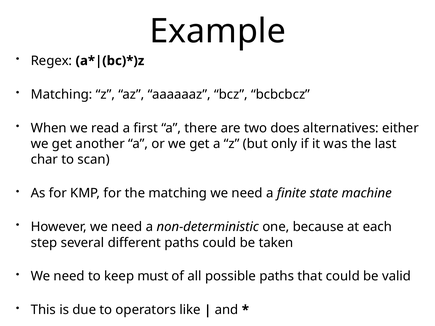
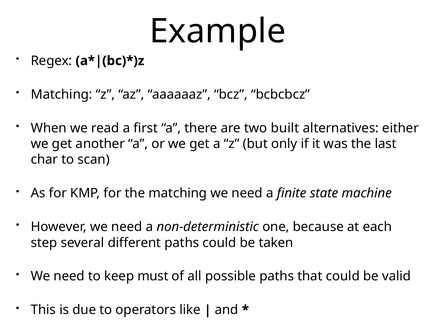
does: does -> built (285, 128)
